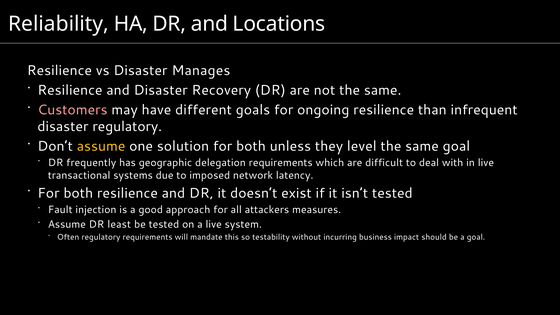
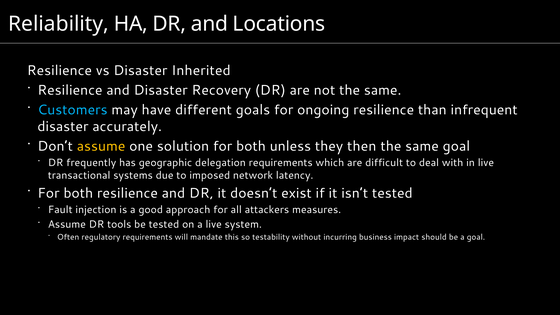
Manages: Manages -> Inherited (201, 71)
Customers colour: pink -> light blue (72, 110)
disaster regulatory: regulatory -> accurately (127, 127)
level: level -> then (362, 146)
least: least -> tools (119, 224)
